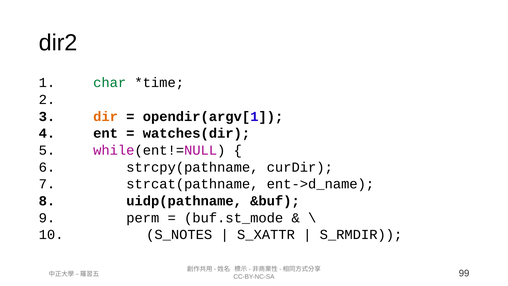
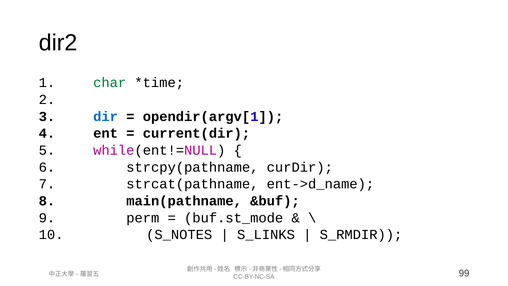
dir colour: orange -> blue (106, 116)
watches(dir: watches(dir -> current(dir (196, 133)
uidp(pathname: uidp(pathname -> main(pathname (184, 201)
S_XATTR: S_XATTR -> S_LINKS (266, 235)
